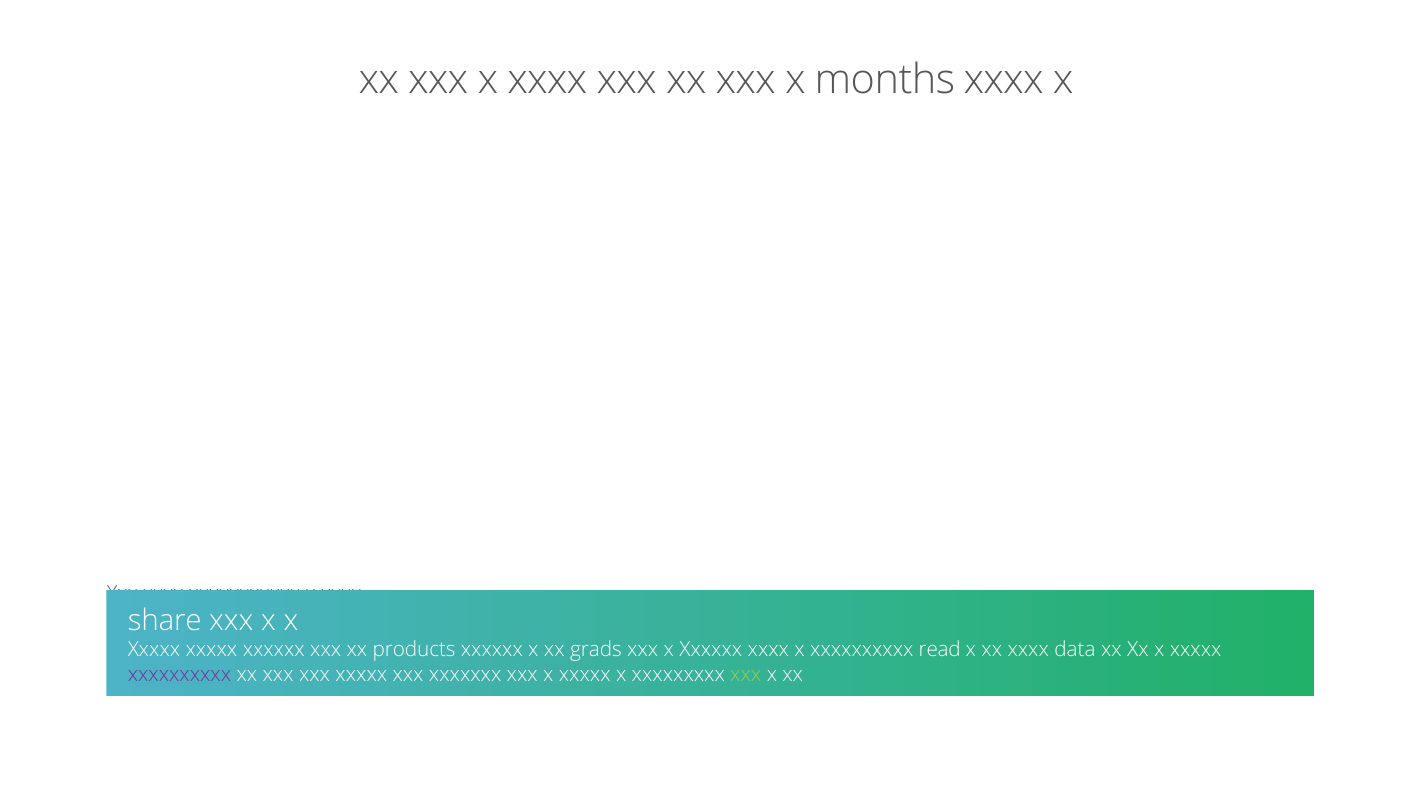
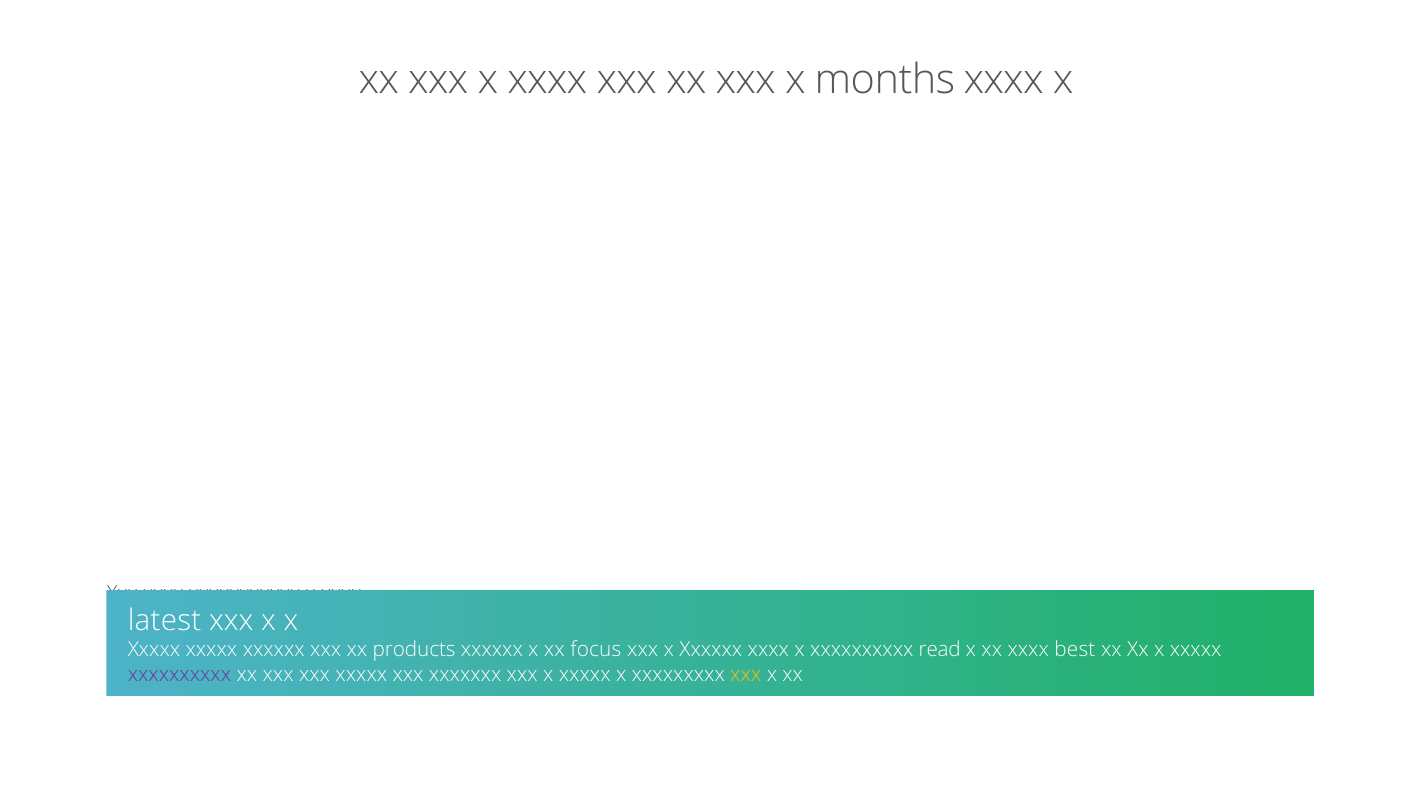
share: share -> latest (164, 621)
grads: grads -> focus (596, 650)
data: data -> best (1075, 650)
xxx colour: light green -> yellow (746, 675)
